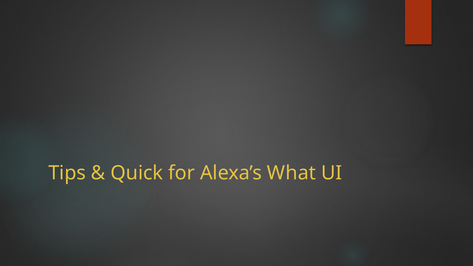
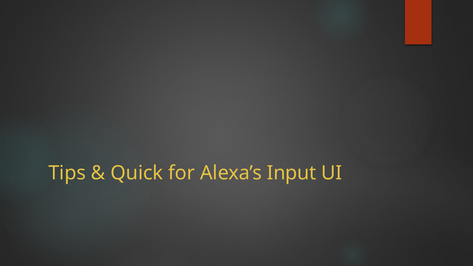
What: What -> Input (292, 173)
